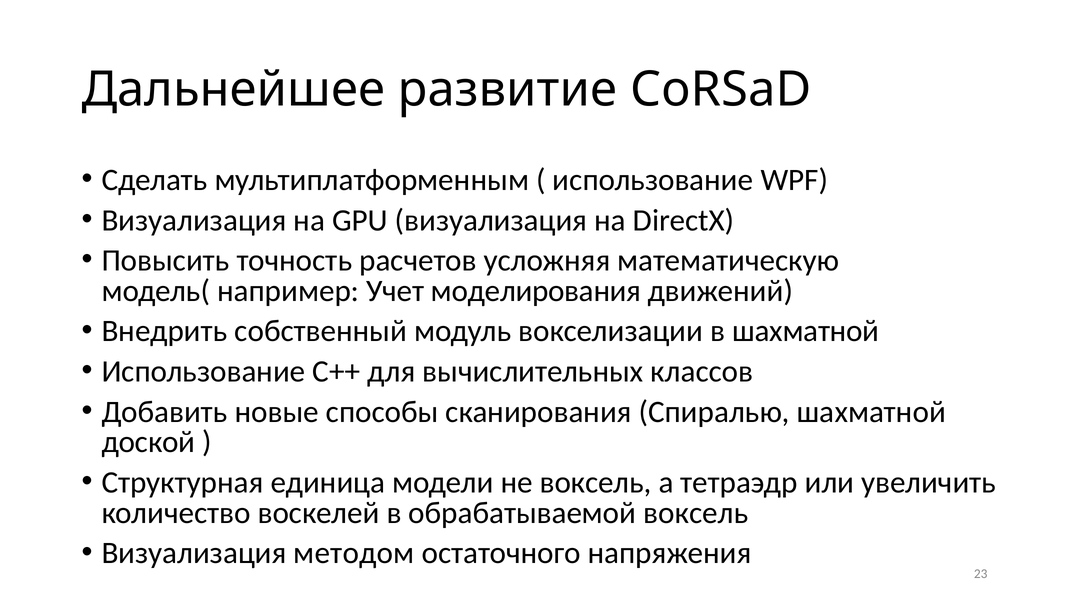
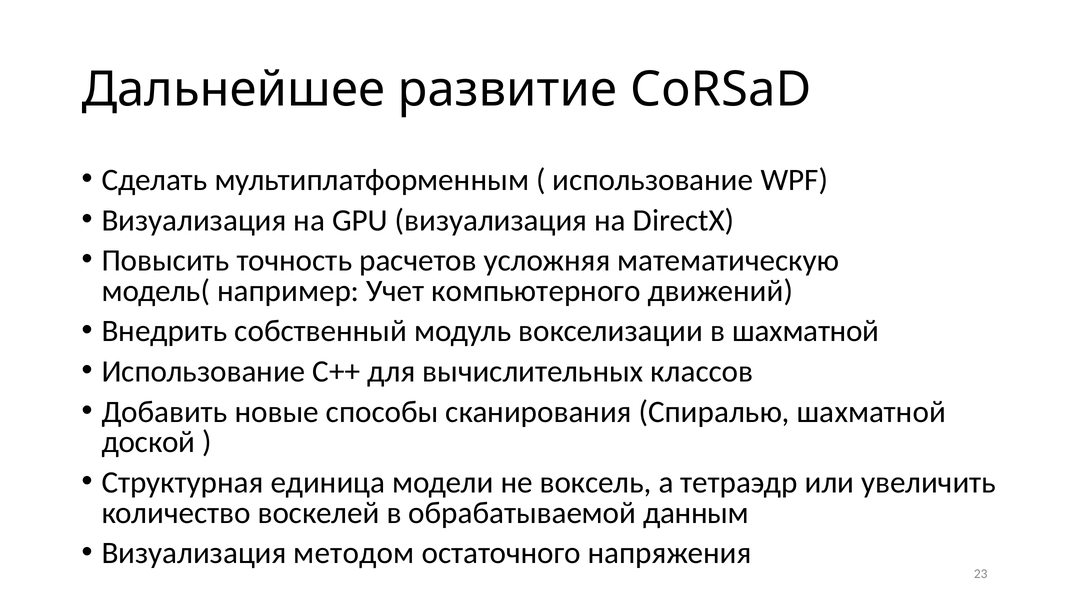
моделирования: моделирования -> компьютерного (536, 291)
обрабатываемой воксель: воксель -> данным (696, 513)
